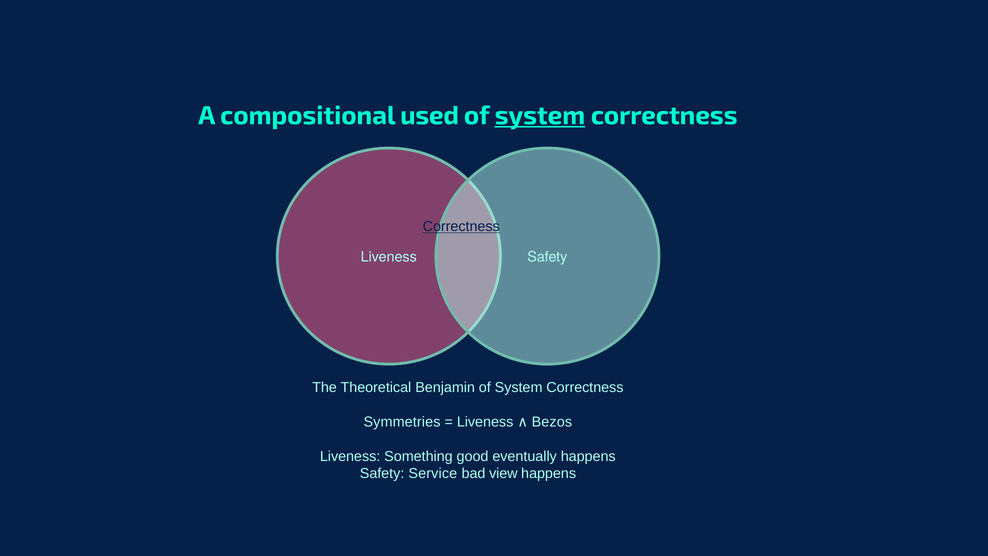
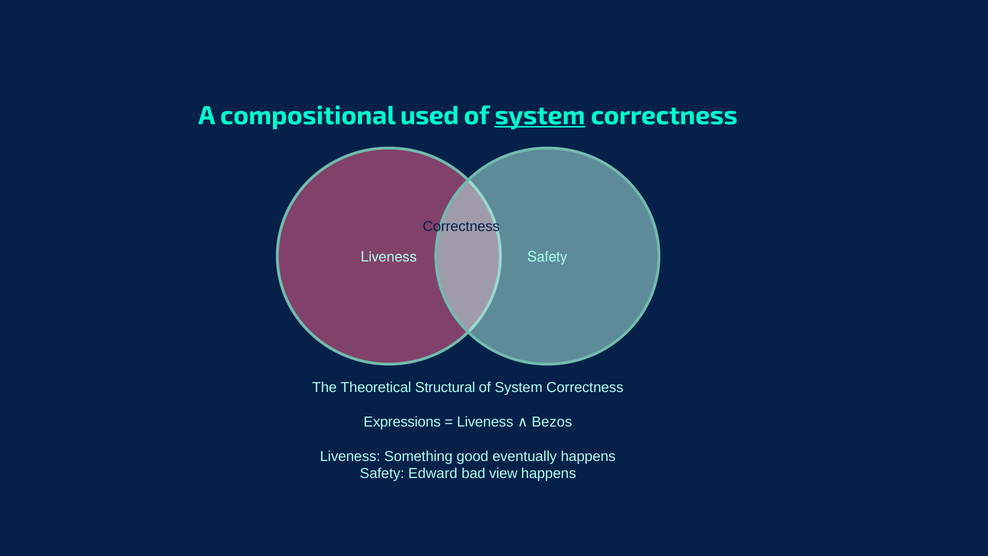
Correctness underline: present -> none (461, 226)
Benjamin: Benjamin -> Structural (445, 387)
Symmetries: Symmetries -> Expressions (402, 422)
Service: Service -> Edward (433, 473)
